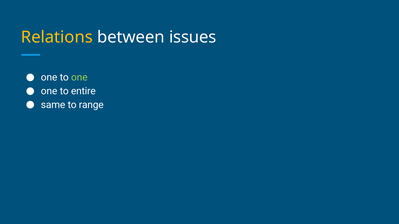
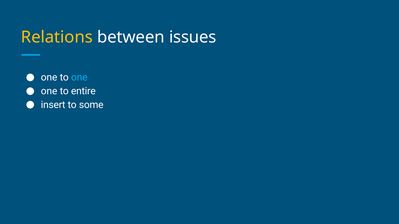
one colour: light green -> light blue (79, 77)
same: same -> insert (53, 105)
range: range -> some (91, 105)
